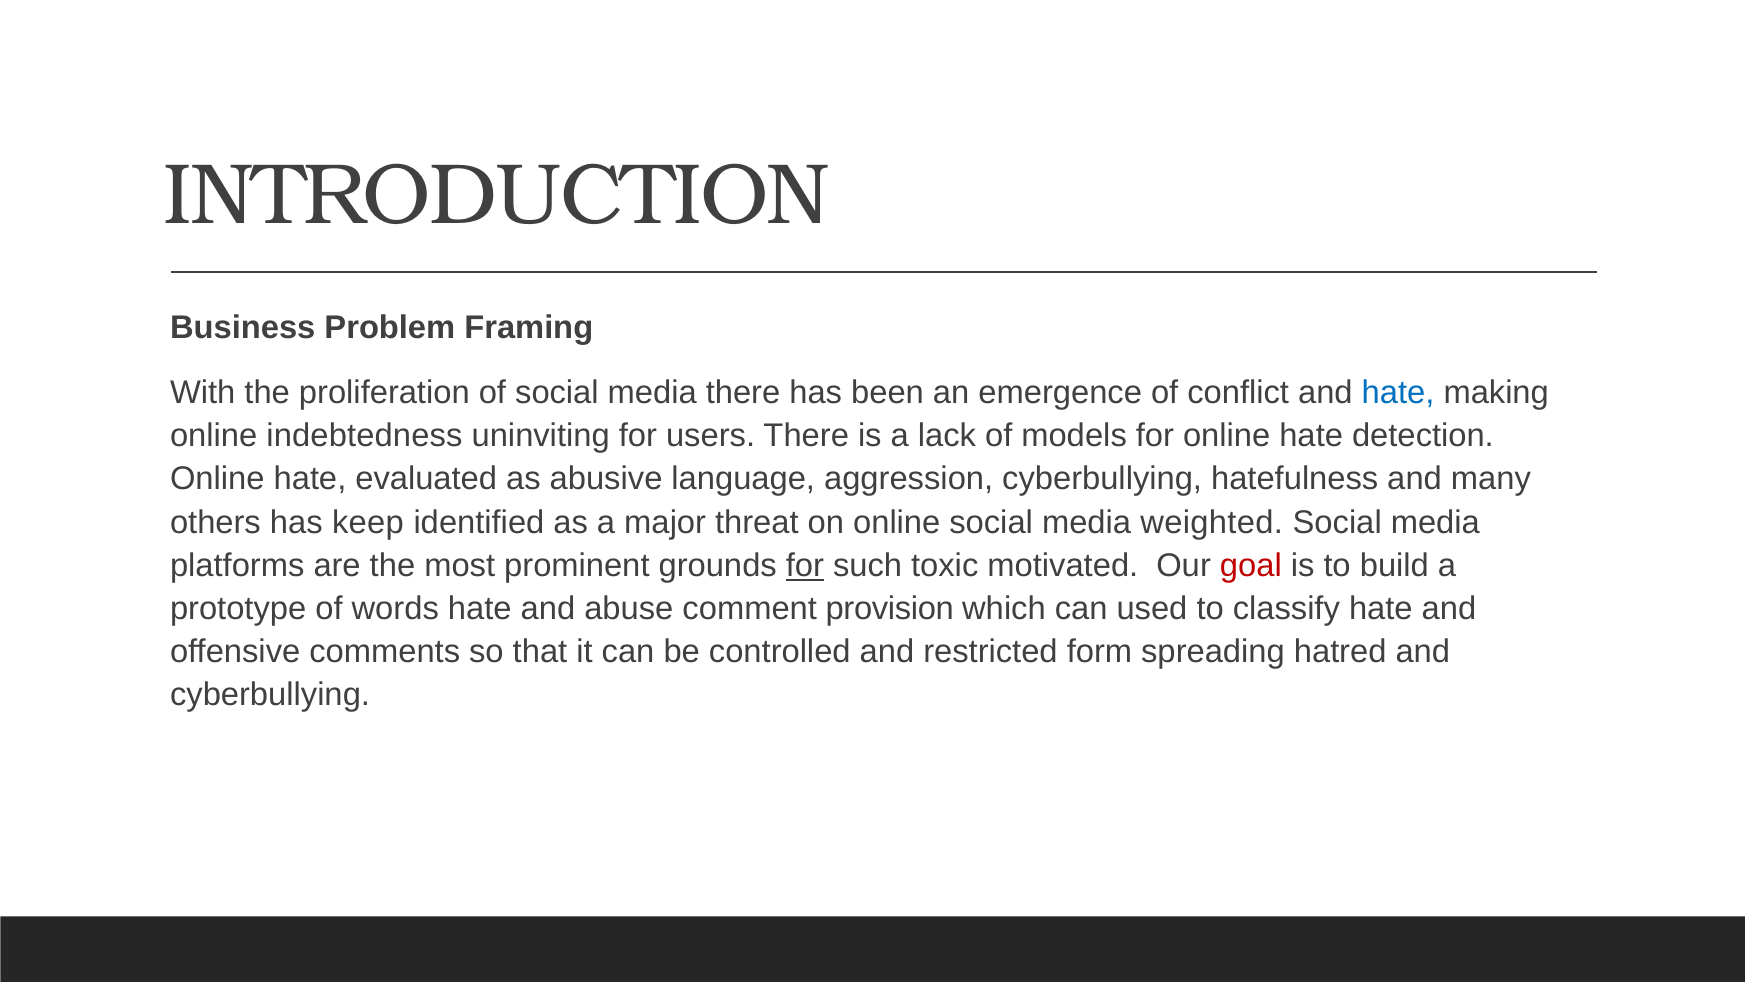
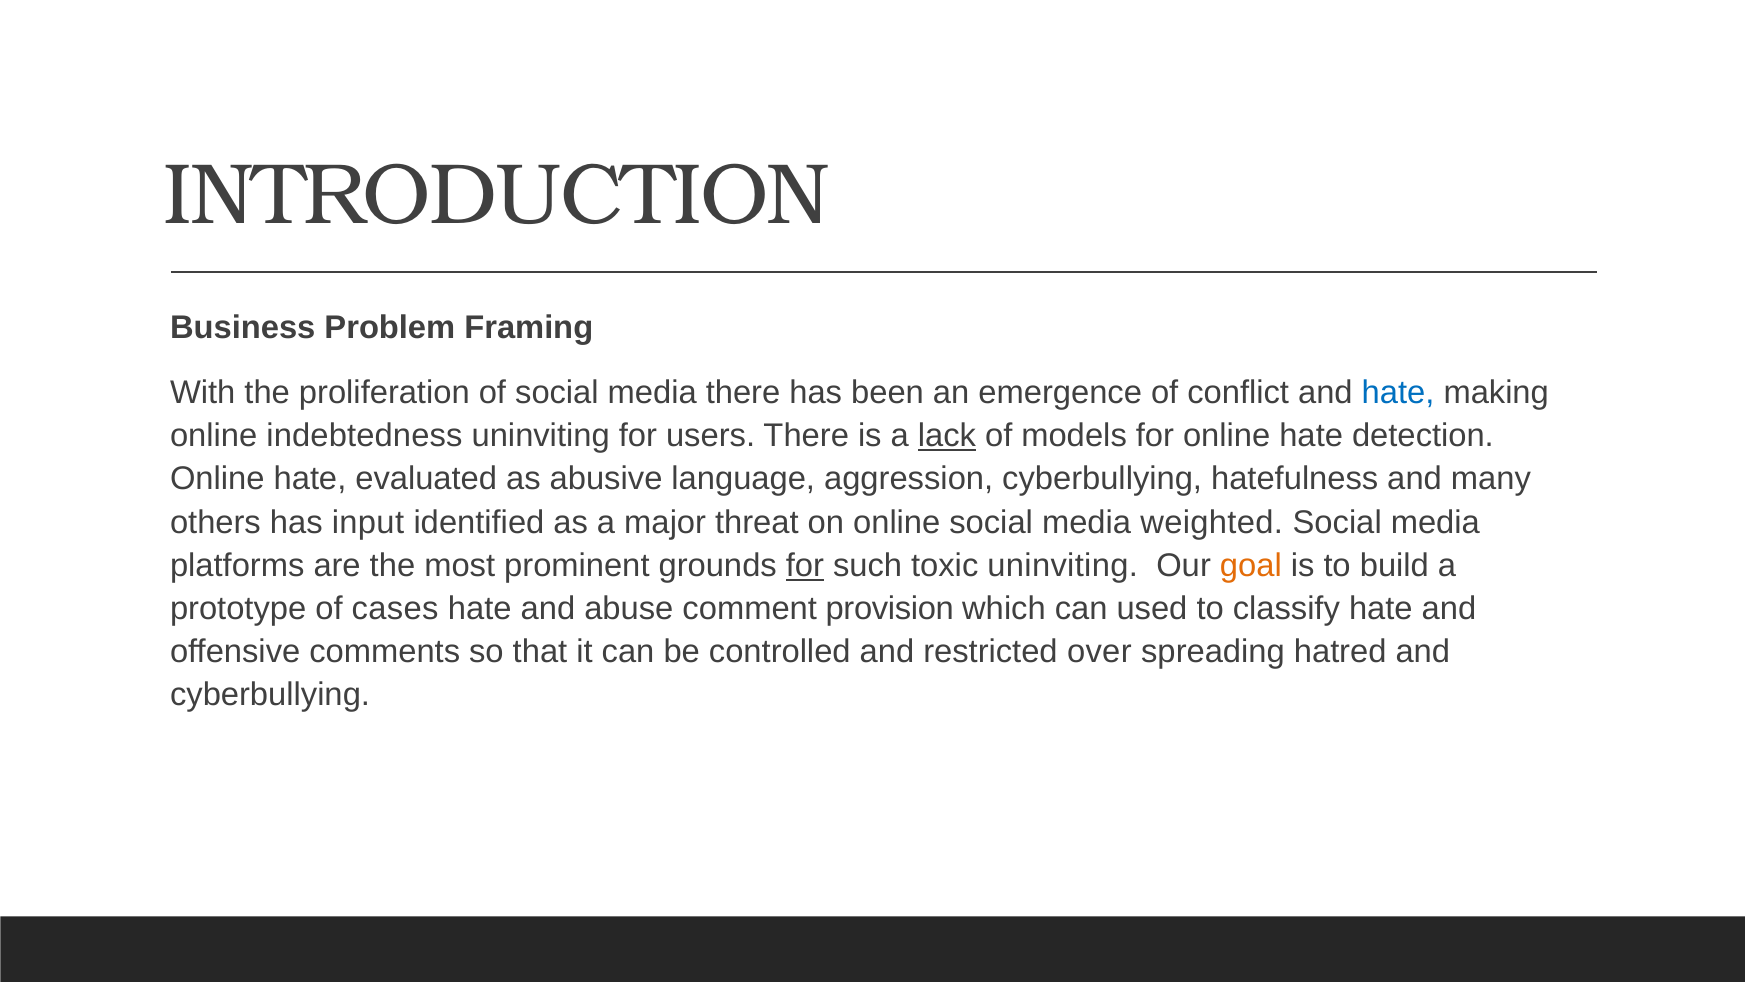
lack underline: none -> present (947, 436)
keep: keep -> input (368, 522)
toxic motivated: motivated -> uninviting (1063, 565)
goal colour: red -> orange (1251, 565)
words: words -> cases (395, 608)
form: form -> over (1099, 652)
